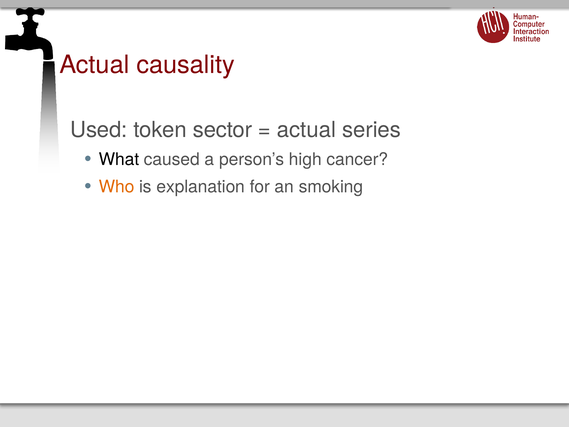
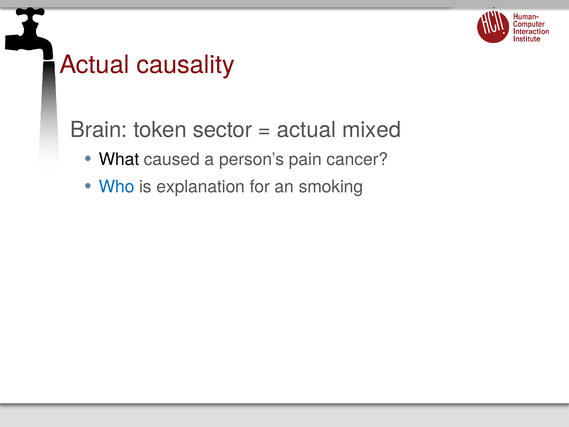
Used: Used -> Brain (99, 130)
series: series -> mixed (371, 130)
high: high -> pain (305, 159)
Who colour: orange -> blue (117, 187)
